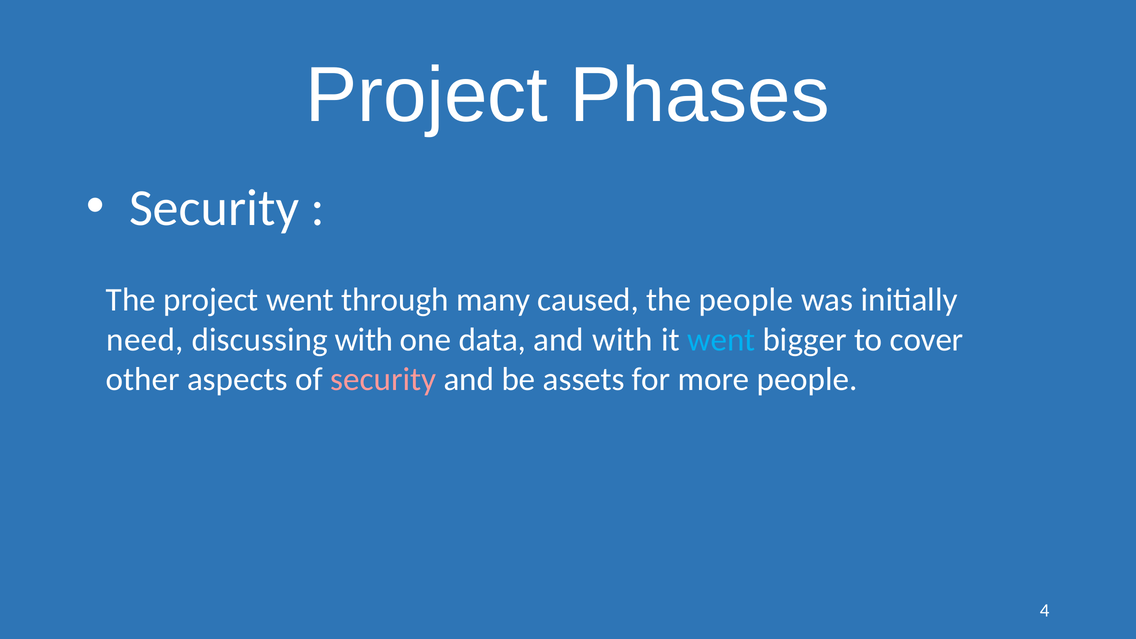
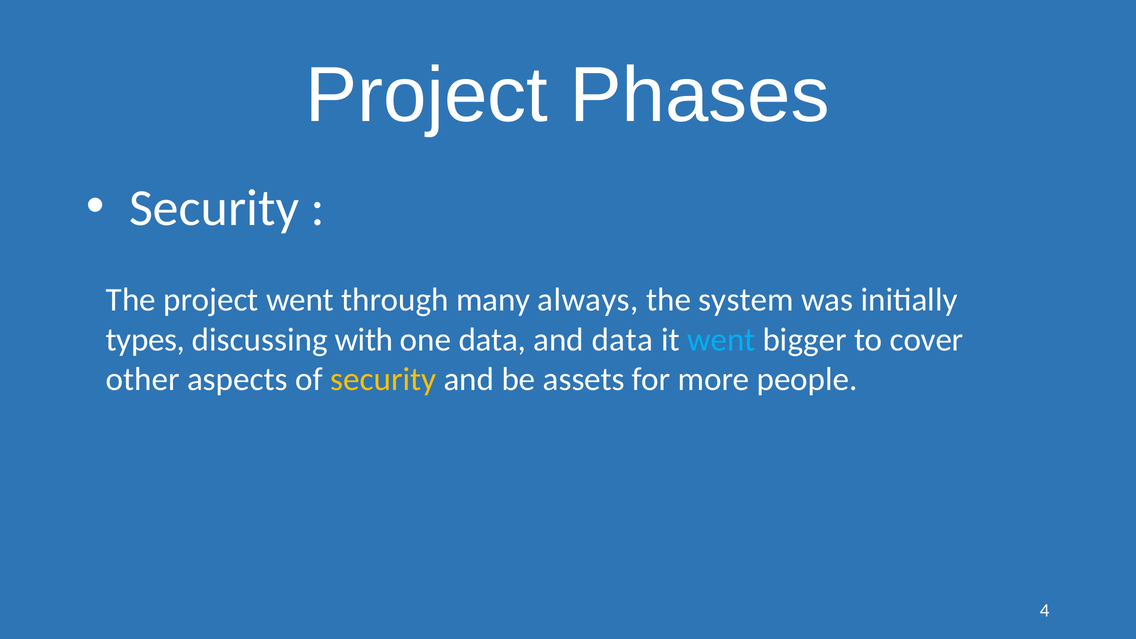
caused: caused -> always (588, 300)
the people: people -> system (746, 300)
need: need -> types (145, 340)
and with: with -> data (622, 340)
security colour: pink -> yellow (383, 379)
